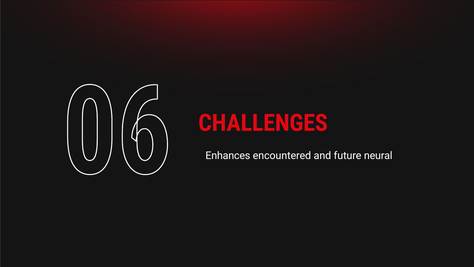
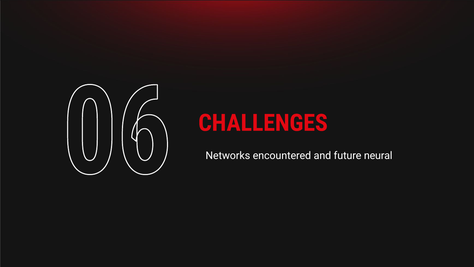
Enhances: Enhances -> Networks (228, 155)
